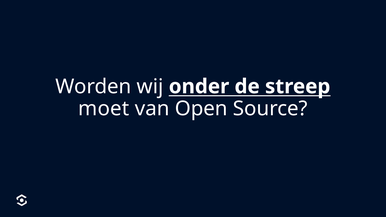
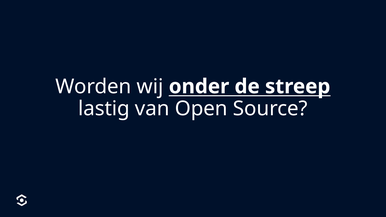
moet: moet -> lastig (104, 109)
